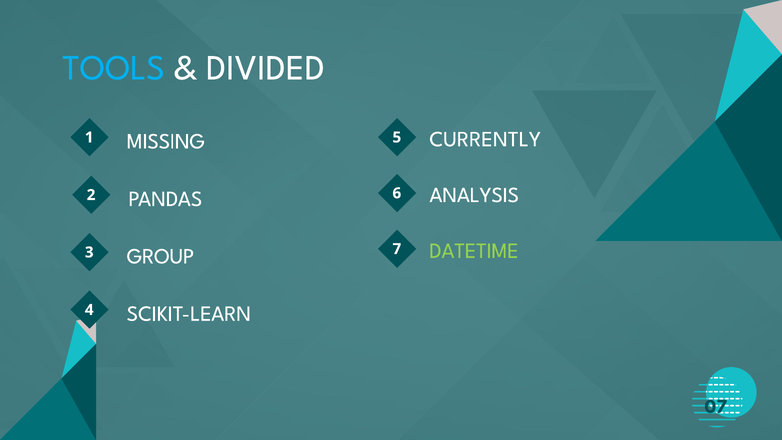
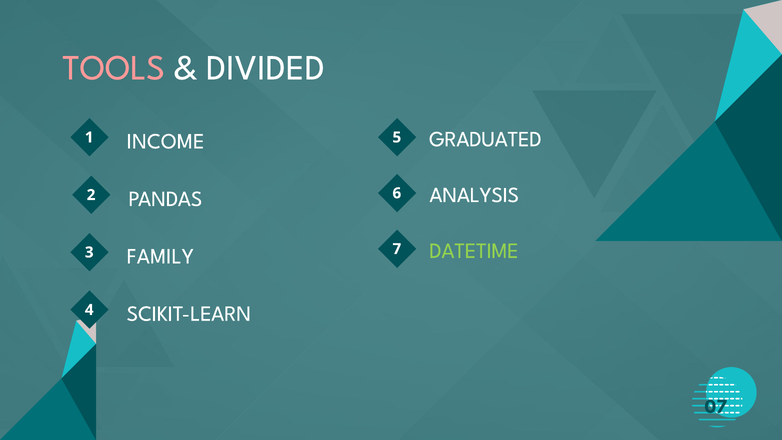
TOOLS colour: light blue -> pink (114, 68)
CURRENTLY: CURRENTLY -> GRADUATED (485, 139)
MISSING: MISSING -> INCOME (166, 141)
GROUP: GROUP -> FAMILY (160, 256)
